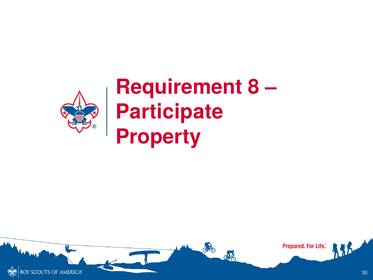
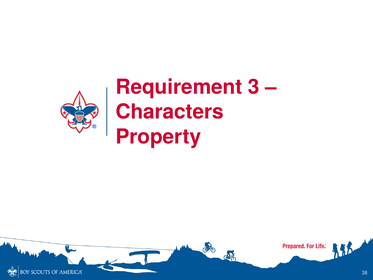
8: 8 -> 3 (254, 87)
Participate: Participate -> Characters (170, 112)
